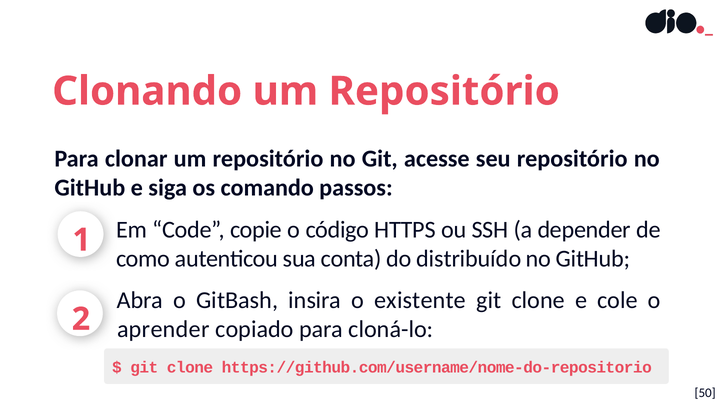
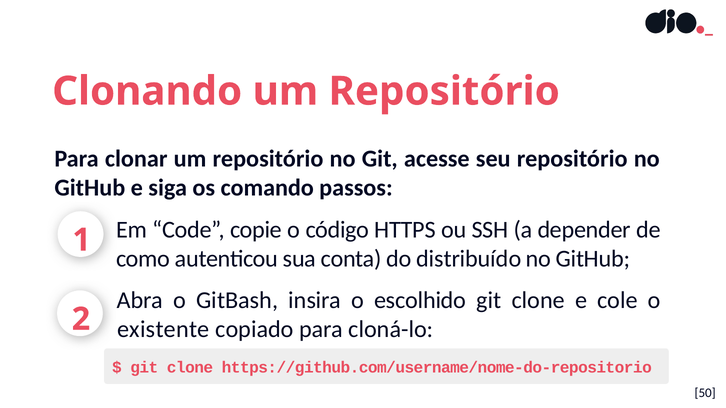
existente: existente -> escolhido (420, 301)
aprender: aprender -> existente (163, 330)
